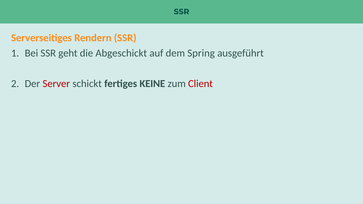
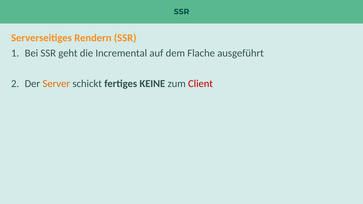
Abgeschickt: Abgeschickt -> Incremental (121, 53)
Spring: Spring -> Flache (201, 53)
Server colour: red -> orange (56, 84)
